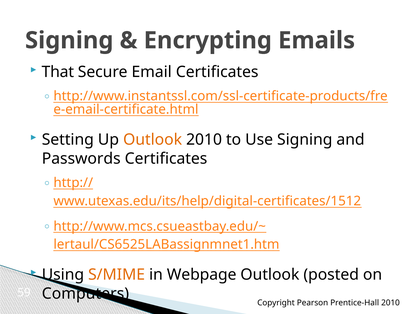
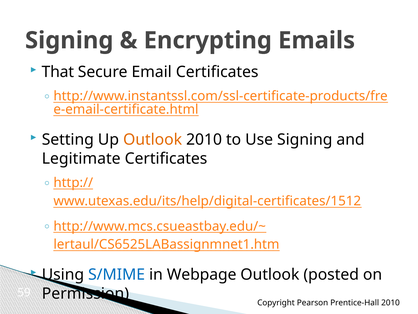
Passwords: Passwords -> Legitimate (81, 158)
S/MIME colour: orange -> blue (117, 274)
Computers: Computers -> Permission (85, 293)
